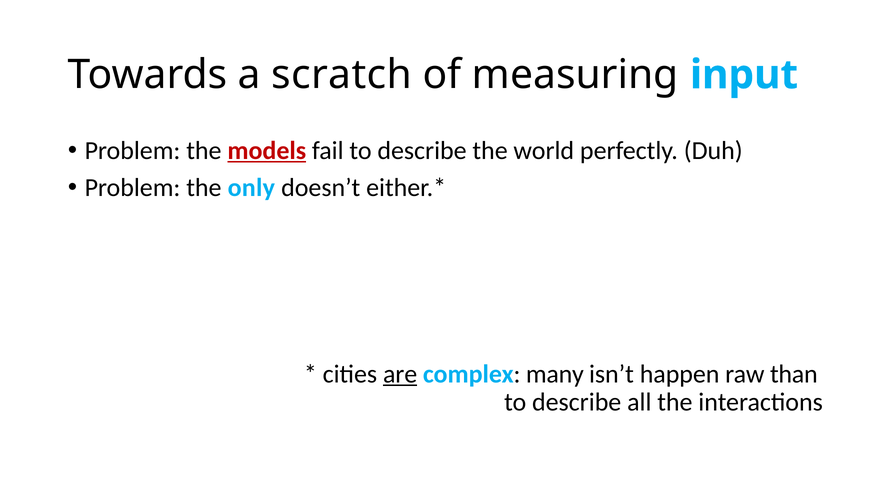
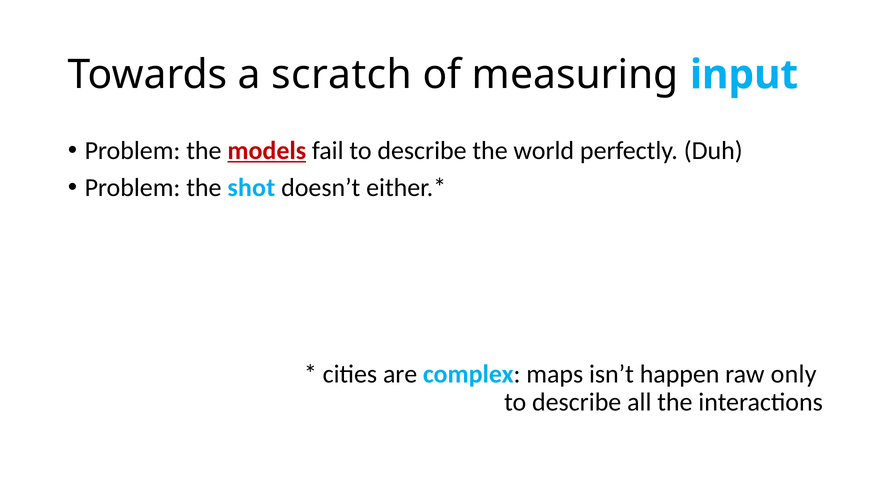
only: only -> shot (251, 188)
are underline: present -> none (400, 374)
many: many -> maps (555, 374)
than: than -> only (794, 374)
